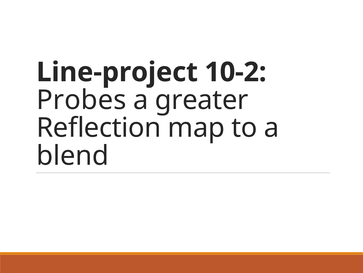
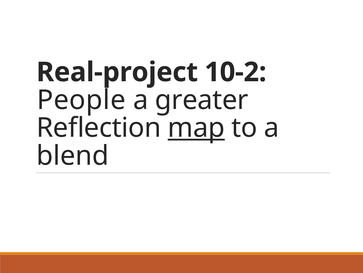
Line-project: Line-project -> Real-project (117, 72)
Probes: Probes -> People (81, 100)
map underline: none -> present (196, 128)
